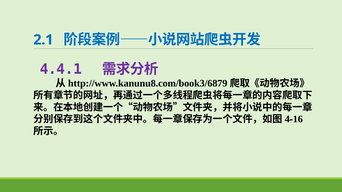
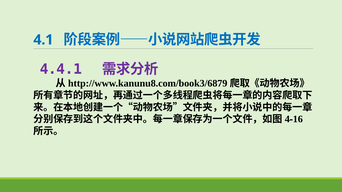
2.1: 2.1 -> 4.1 (43, 40)
